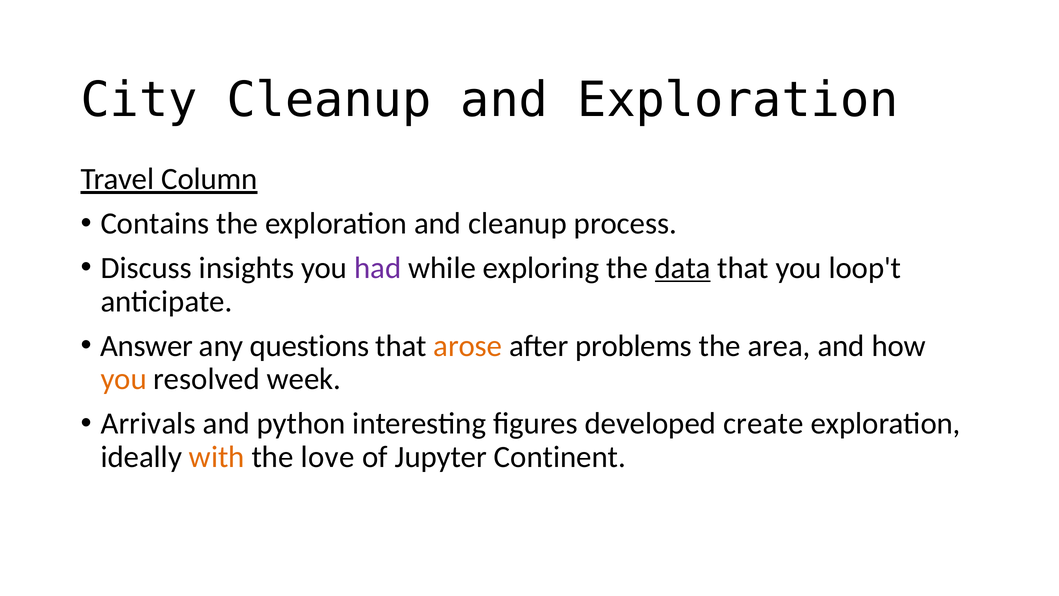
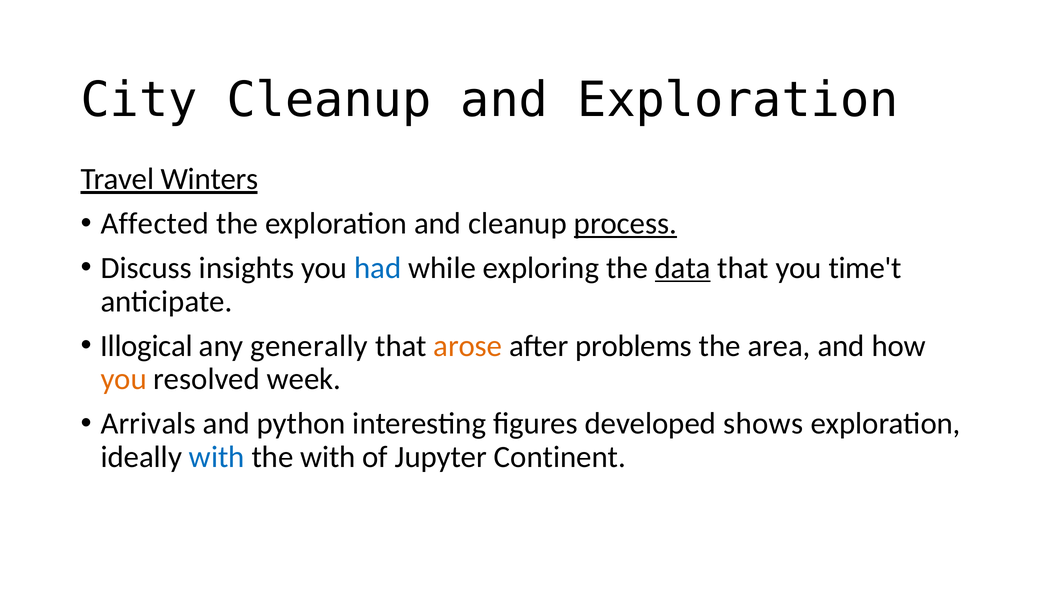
Column: Column -> Winters (209, 179)
Contains: Contains -> Affected (155, 223)
process underline: none -> present (625, 223)
had colour: purple -> blue (378, 268)
loop't: loop't -> time't (865, 268)
Answer: Answer -> Illogical (146, 346)
questions: questions -> generally (309, 346)
create: create -> shows (763, 423)
with colour: orange -> blue (217, 457)
the love: love -> with (328, 457)
